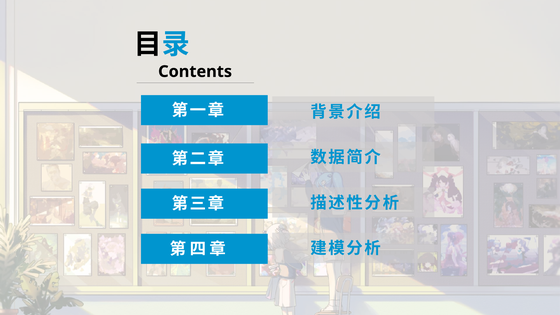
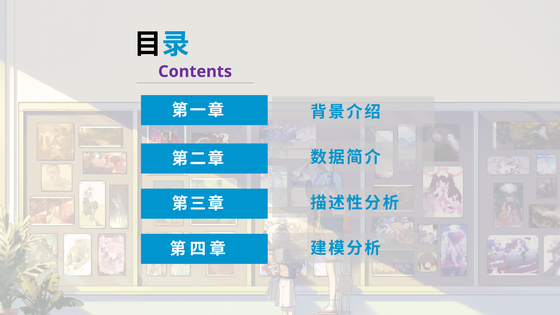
Contents colour: black -> purple (195, 72)
